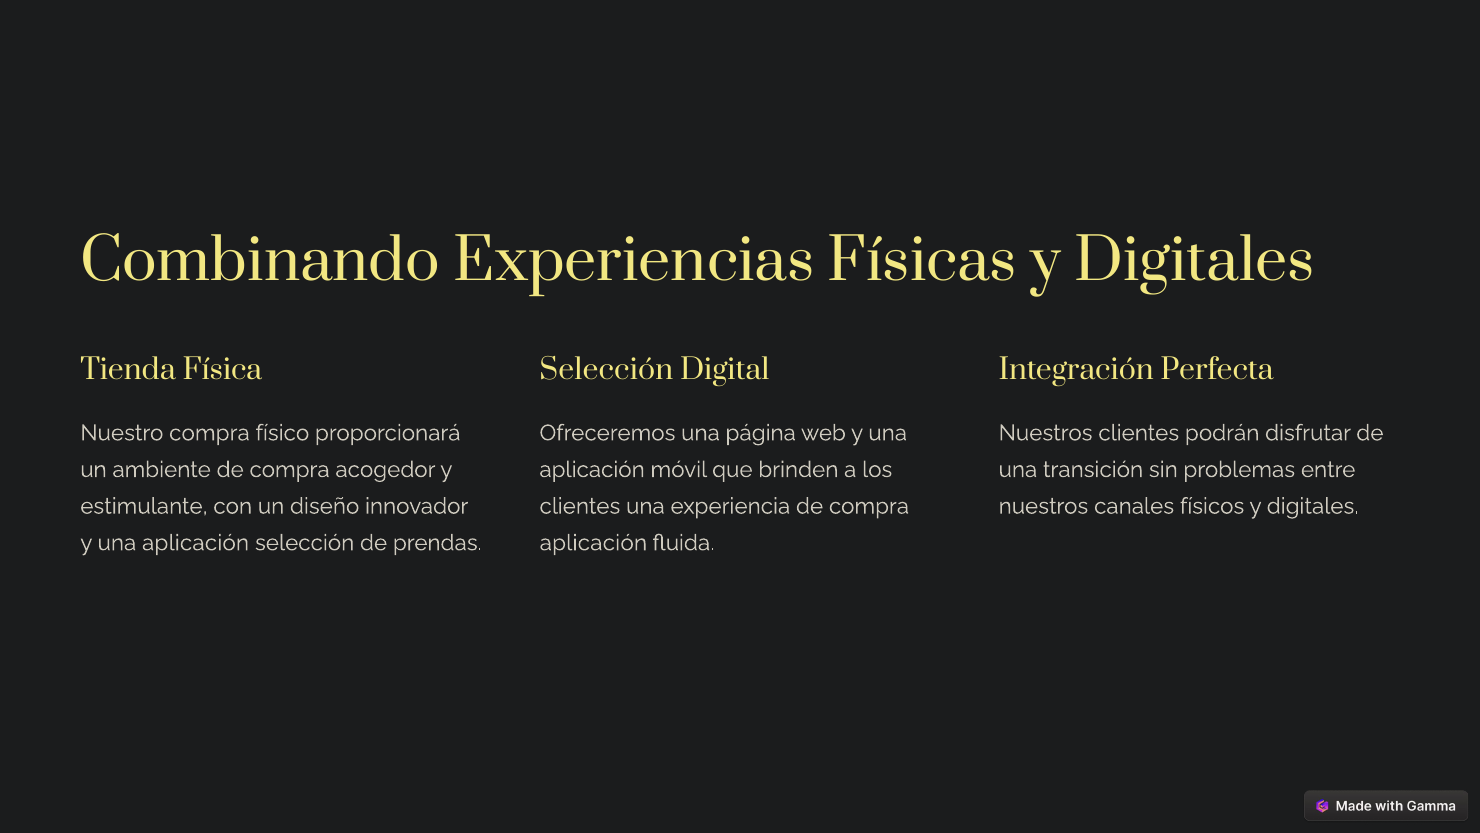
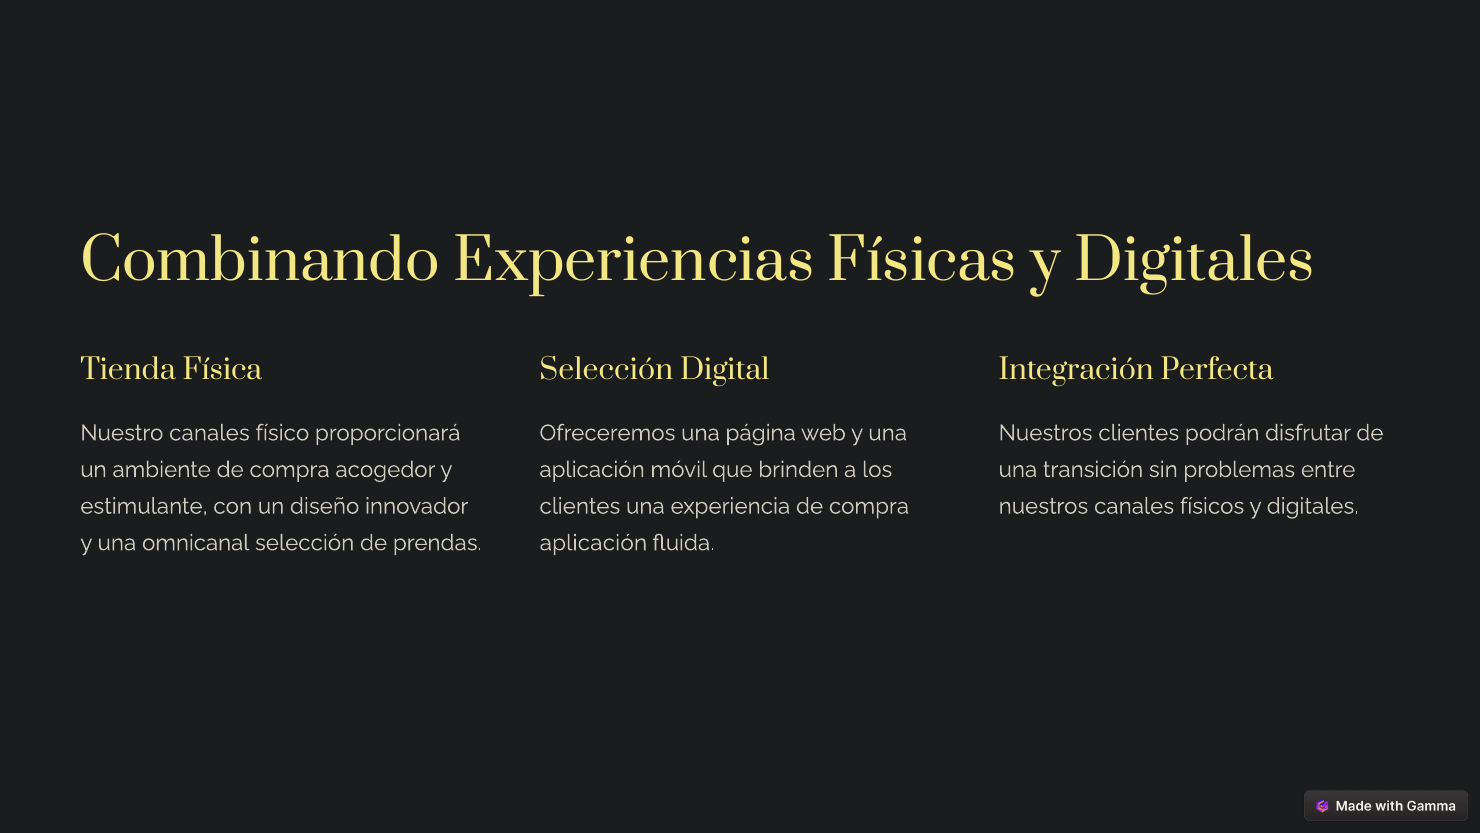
Nuestro compra: compra -> canales (209, 433)
aplicación: aplicación -> omnicanal (196, 543)
